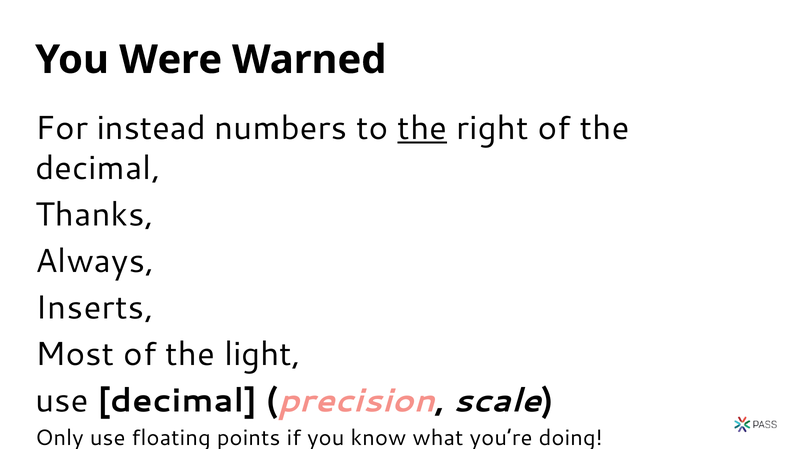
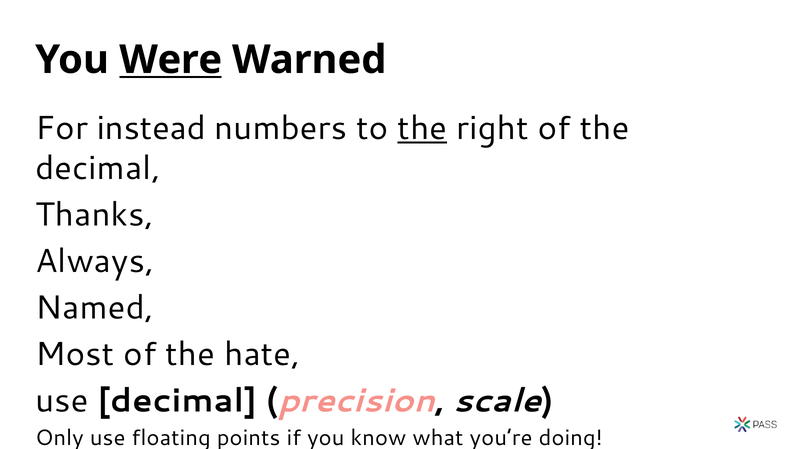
Were underline: none -> present (171, 60)
Inserts: Inserts -> Named (95, 308)
light: light -> hate (262, 354)
